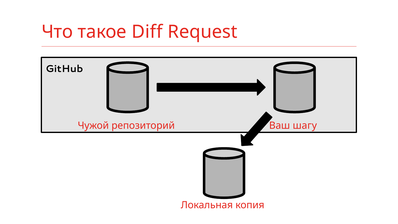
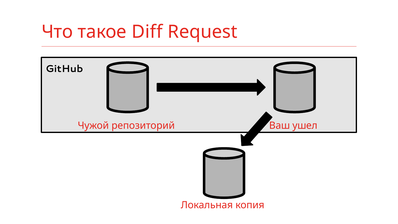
шагу: шагу -> ушел (305, 125)
